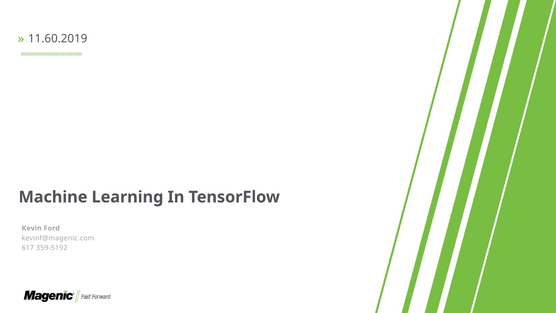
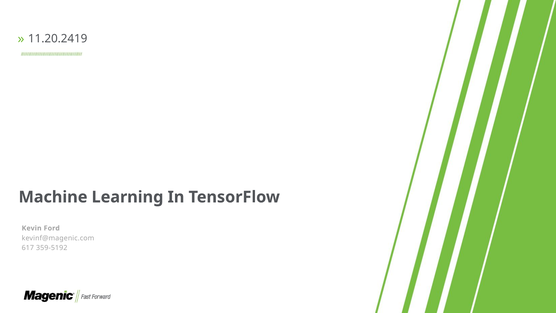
11.60.2019: 11.60.2019 -> 11.20.2419 (58, 39)
